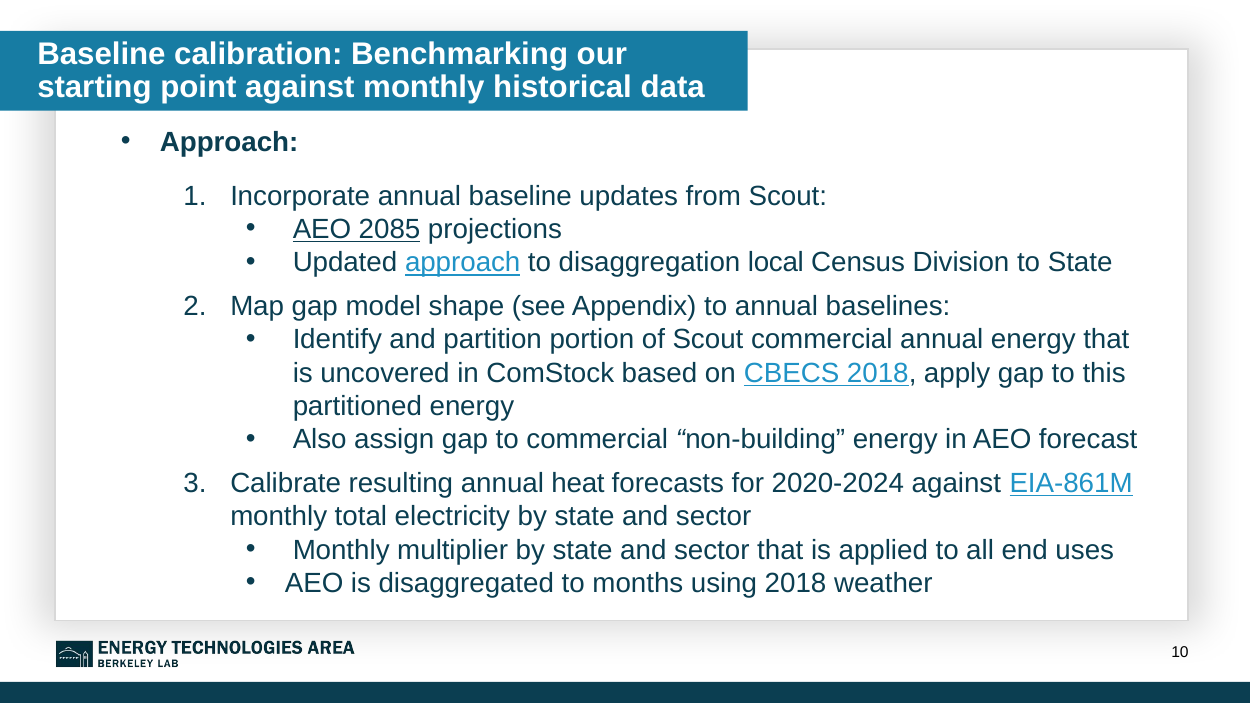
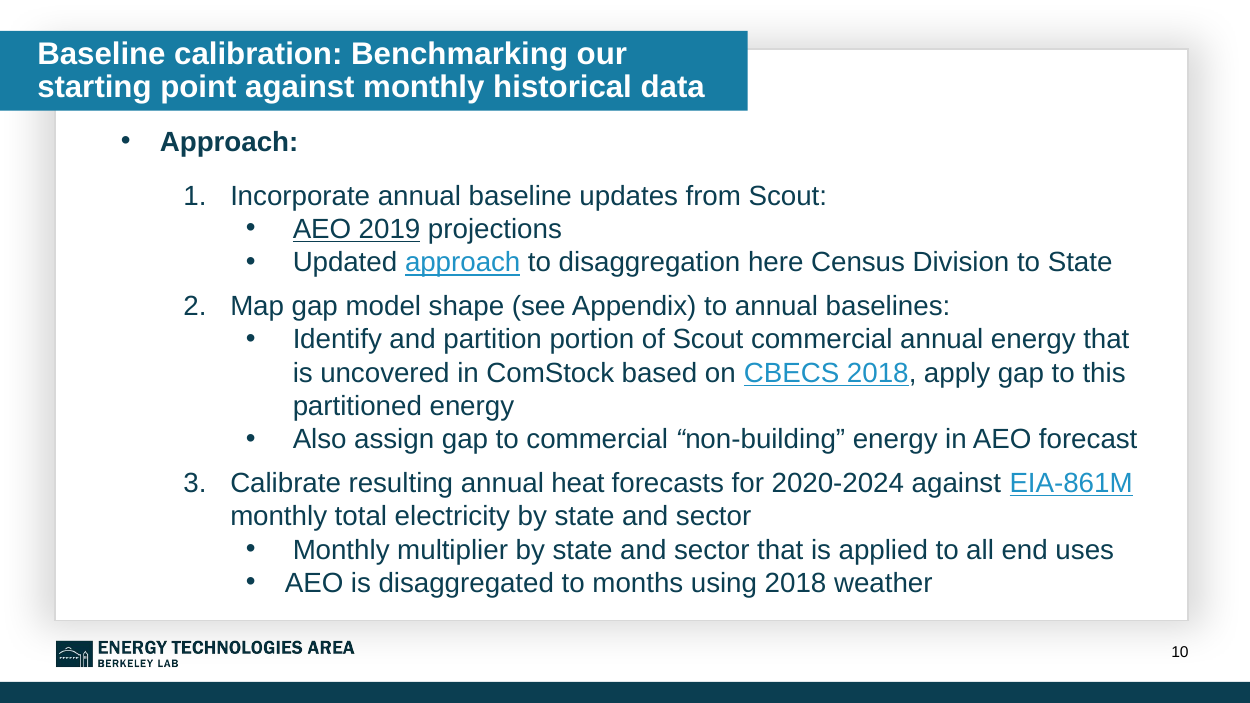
2085: 2085 -> 2019 (390, 229)
local: local -> here (776, 263)
